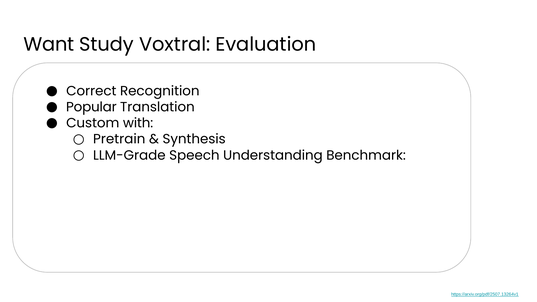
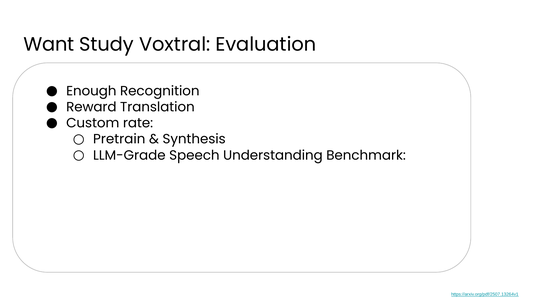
Correct: Correct -> Enough (91, 91)
Popular: Popular -> Reward (91, 107)
with: with -> rate (138, 123)
